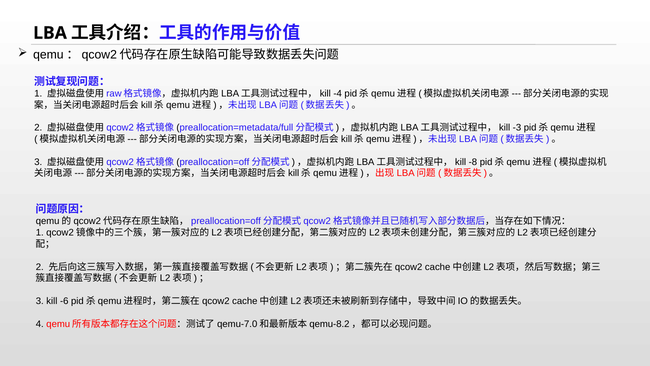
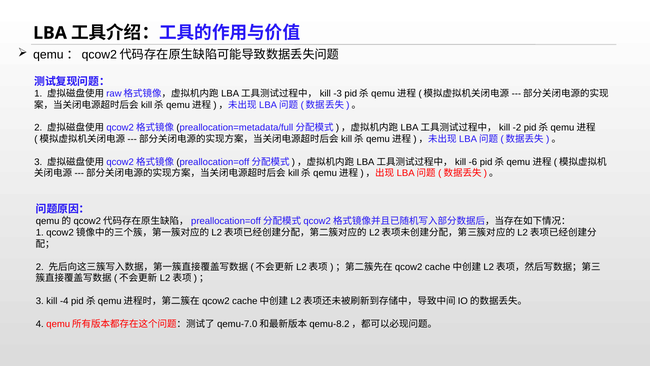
-4: -4 -> -3 (338, 93)
-3: -3 -> -2 (517, 128)
-8: -8 -> -6 (473, 162)
-6: -6 -> -4 (64, 301)
